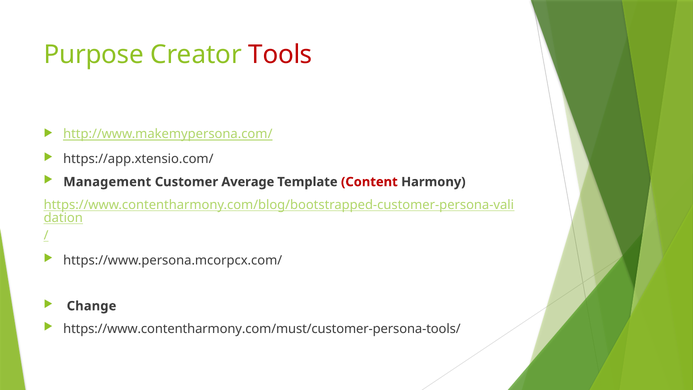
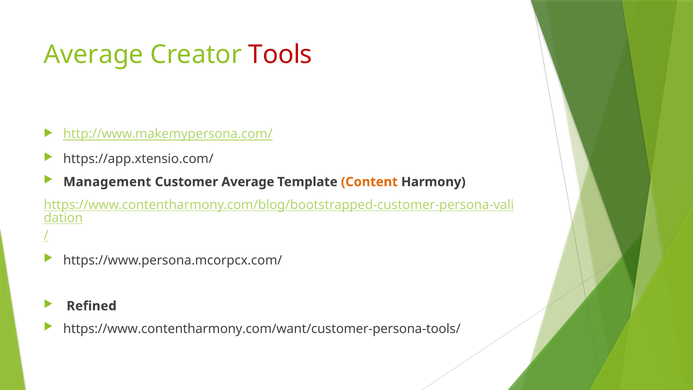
Purpose: Purpose -> Average (94, 55)
Content colour: red -> orange (369, 182)
Change: Change -> Refined (92, 306)
https://www.contentharmony.com/must/customer-persona-tools/: https://www.contentharmony.com/must/customer-persona-tools/ -> https://www.contentharmony.com/want/customer-persona-tools/ (262, 329)
